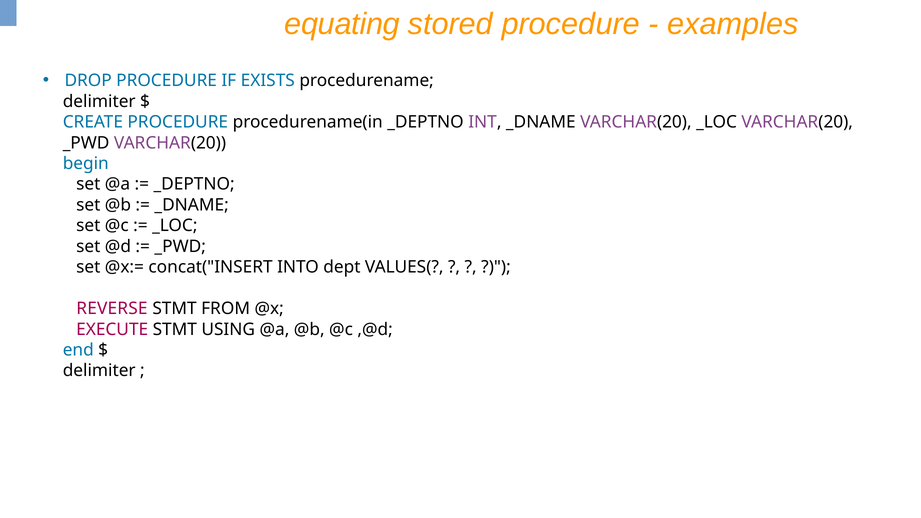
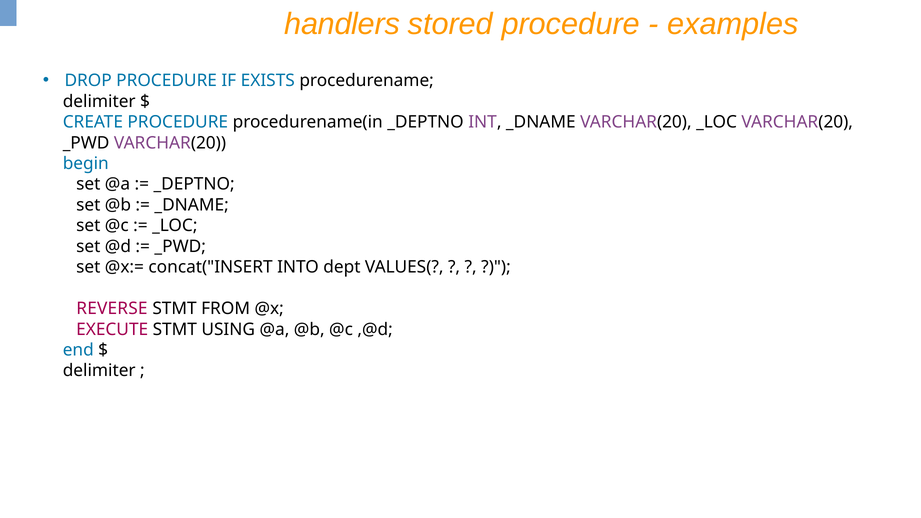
equating: equating -> handlers (342, 24)
